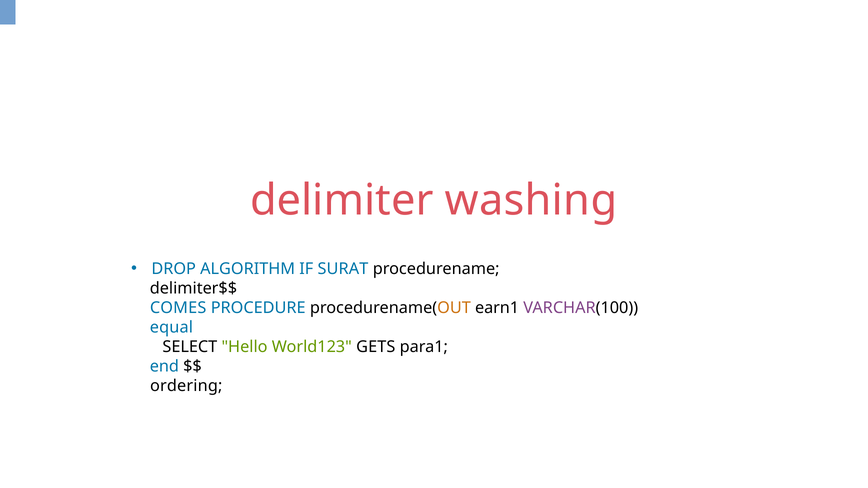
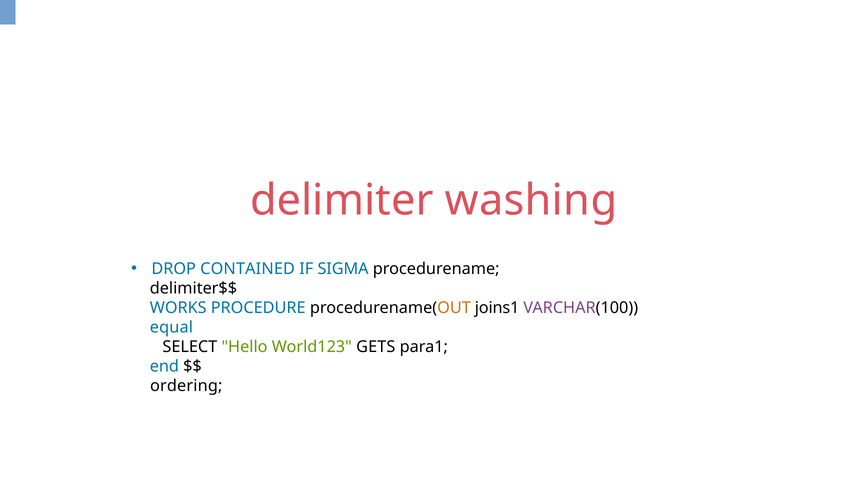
ALGORITHM: ALGORITHM -> CONTAINED (248, 269)
SURAT: SURAT -> SIGMA (343, 269)
COMES: COMES -> WORKS (178, 308)
earn1: earn1 -> joins1 (497, 308)
